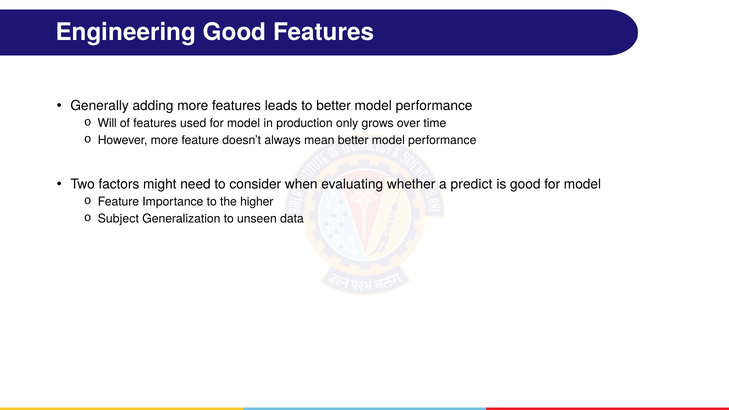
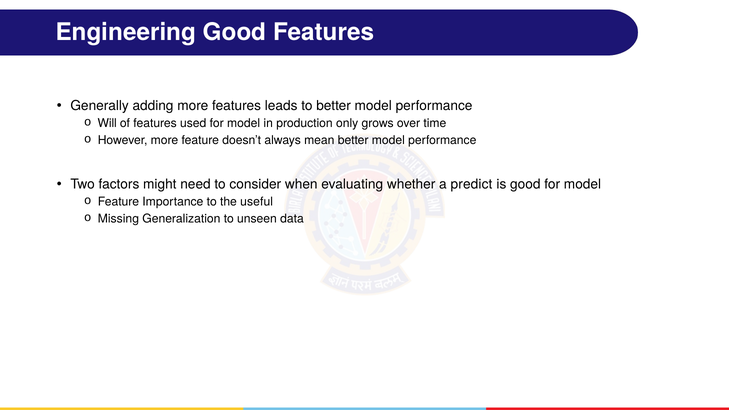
higher: higher -> useful (257, 202)
Subject: Subject -> Missing (118, 219)
